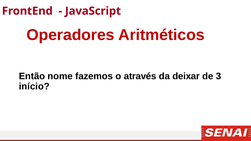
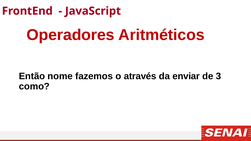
deixar: deixar -> enviar (186, 76)
início: início -> como (34, 87)
